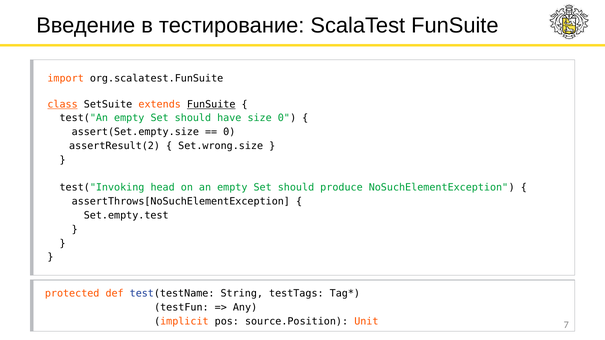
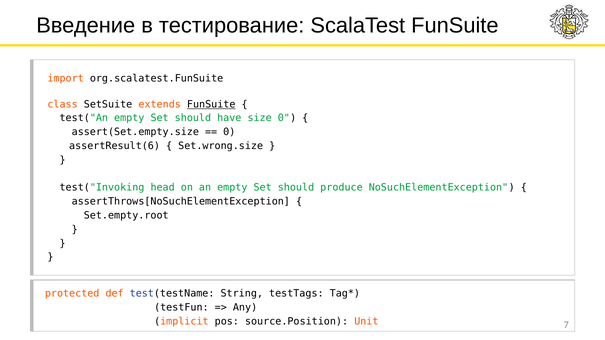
class underline: present -> none (63, 104)
assertResult(2: assertResult(2 -> assertResult(6 (115, 146)
Set.empty.test: Set.empty.test -> Set.empty.root (126, 216)
